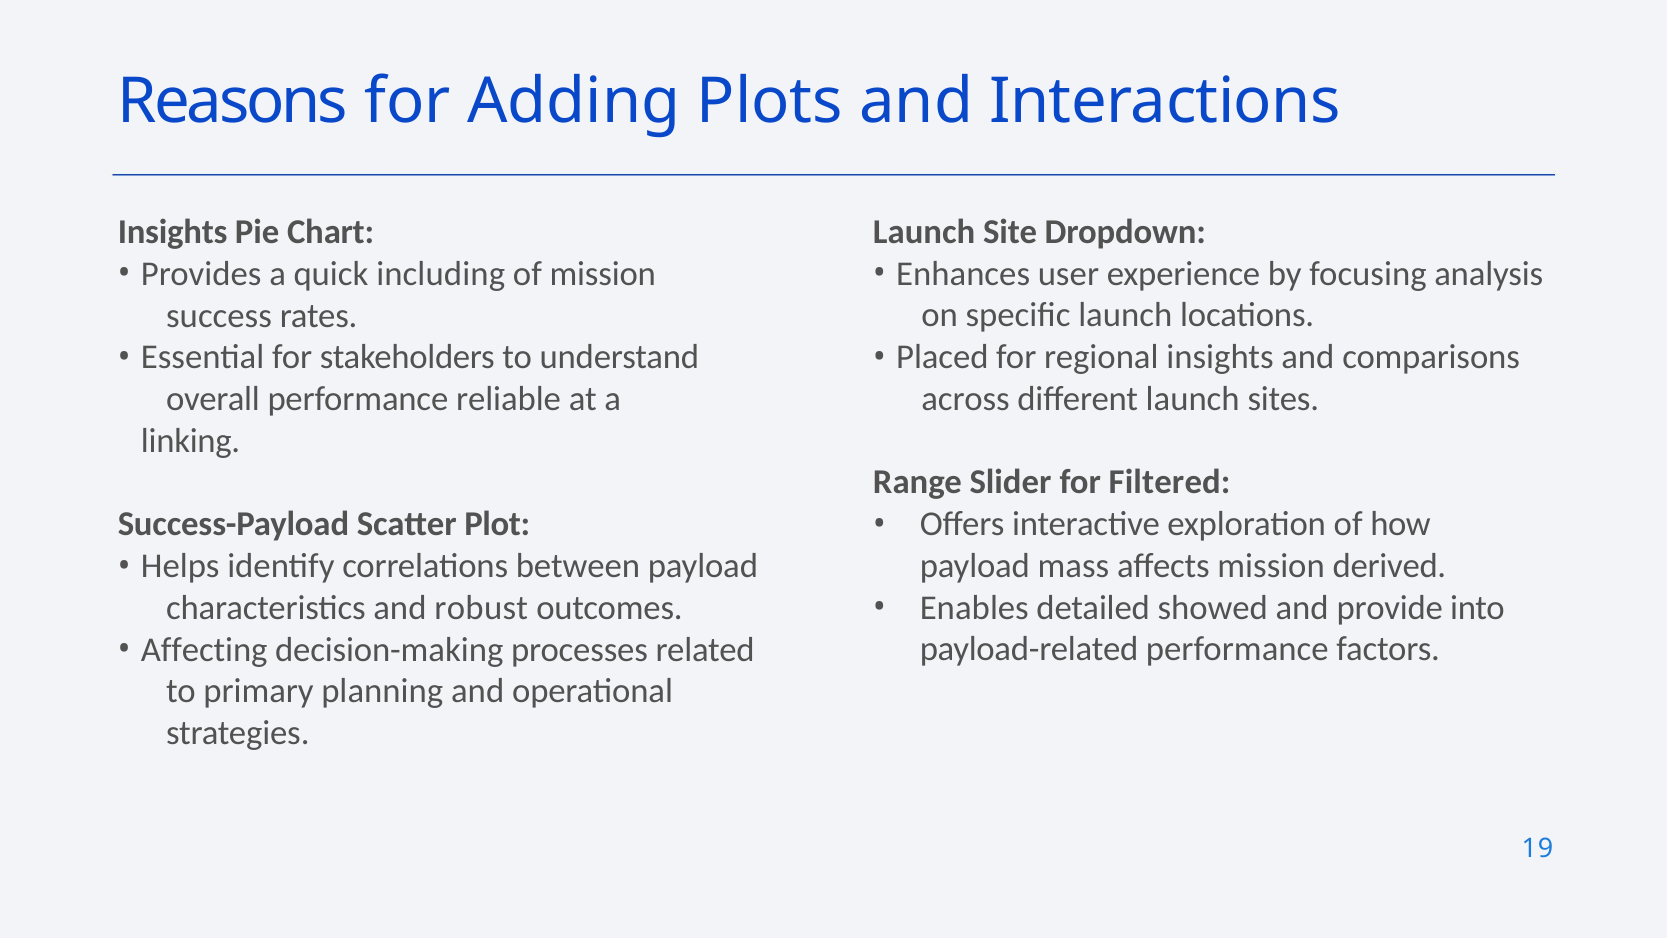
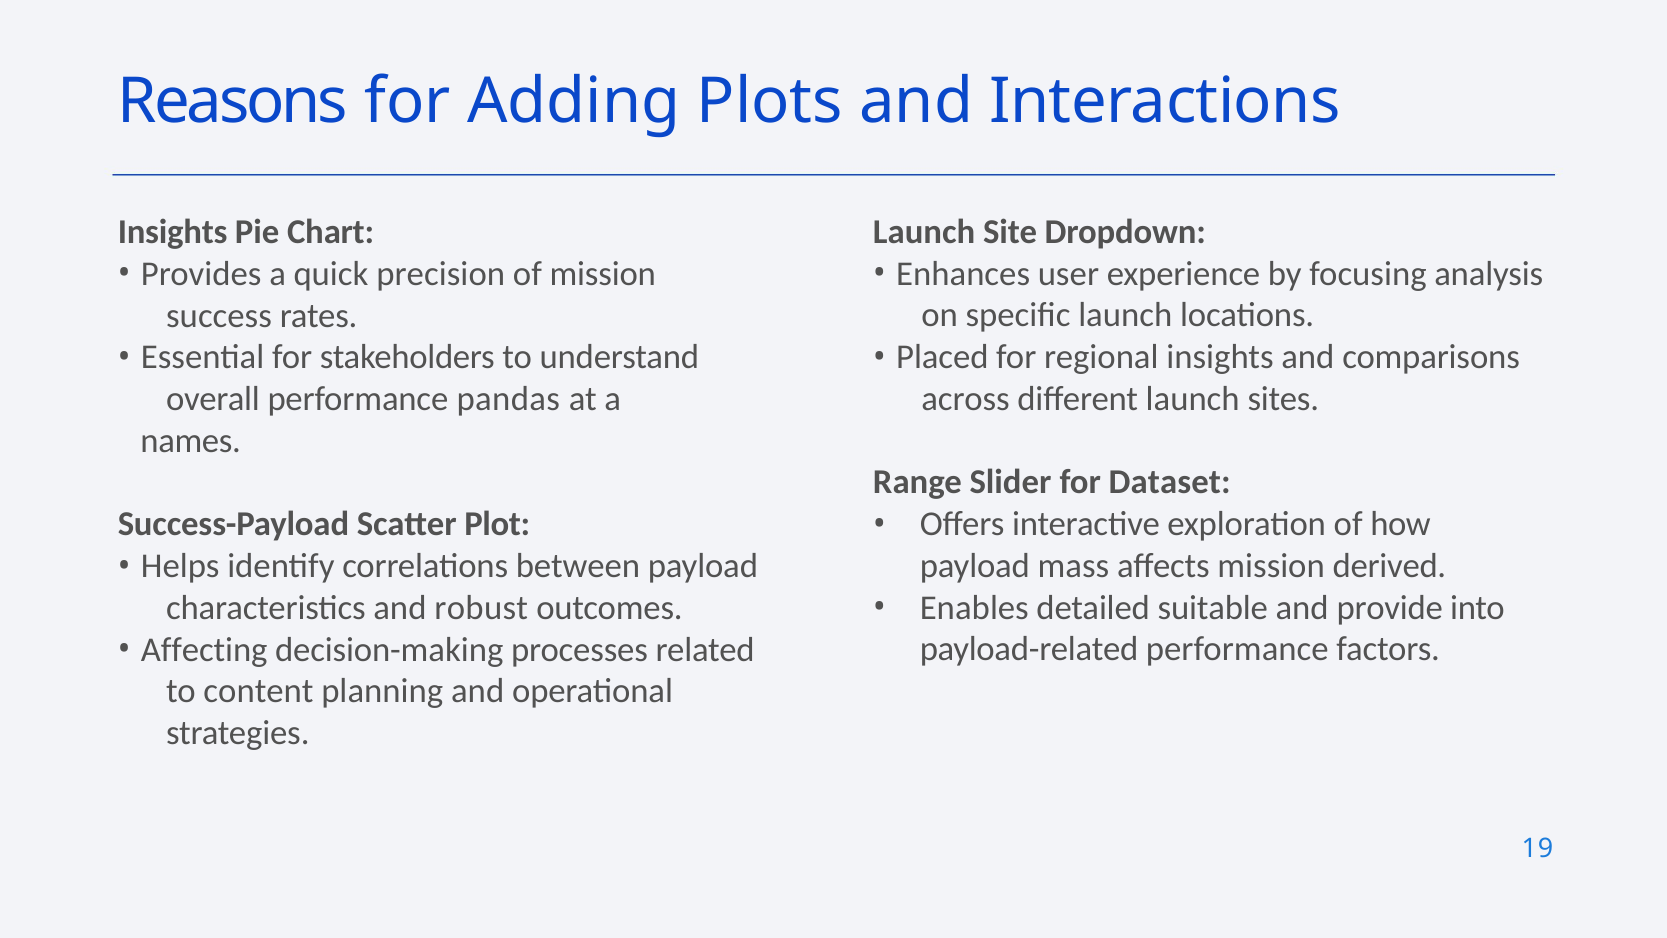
including: including -> precision (441, 274)
reliable: reliable -> pandas (508, 399)
linking: linking -> names (191, 441)
Filtered: Filtered -> Dataset (1170, 482)
showed: showed -> suitable (1213, 608)
primary: primary -> content (259, 691)
